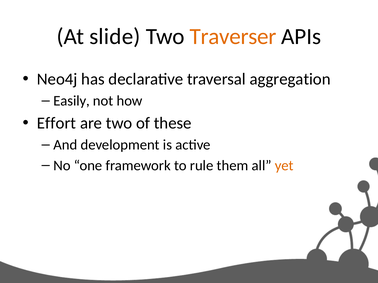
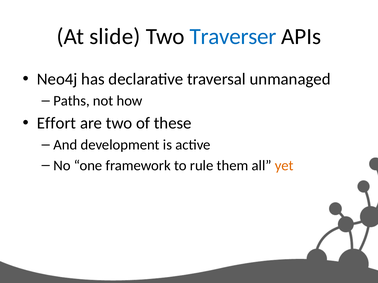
Traverser colour: orange -> blue (233, 37)
aggregation: aggregation -> unmanaged (290, 79)
Easily: Easily -> Paths (72, 101)
